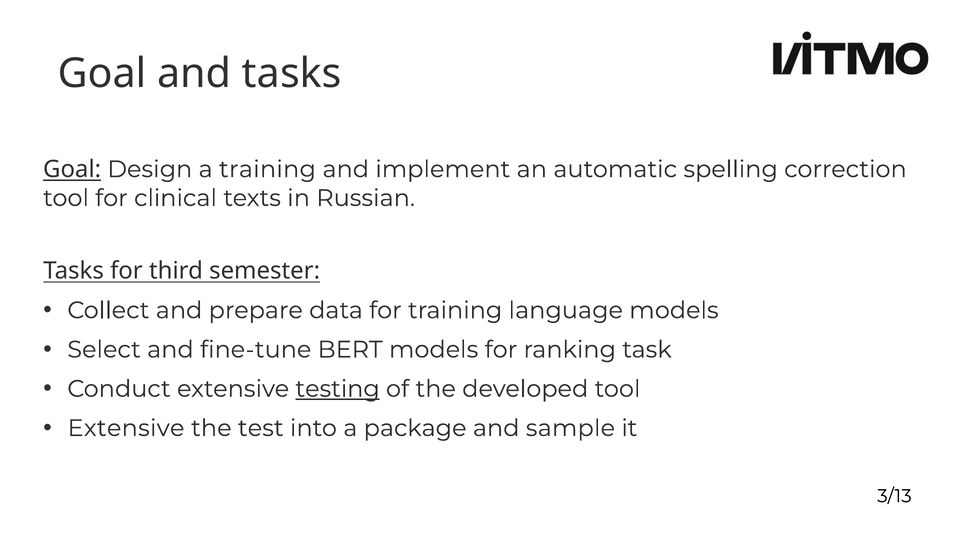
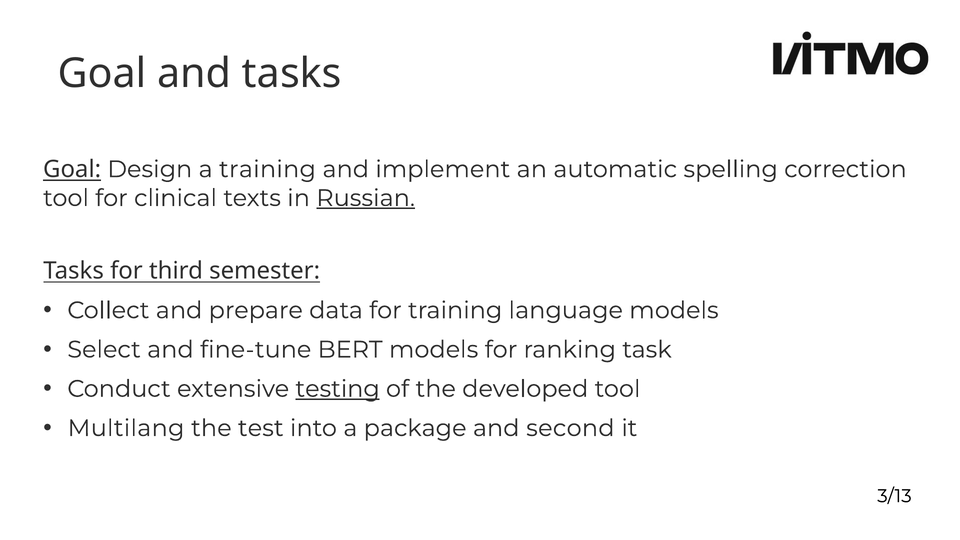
Russian underline: none -> present (366, 198)
Extensive: Extensive -> Multilang (126, 428)
sample: sample -> second (570, 428)
